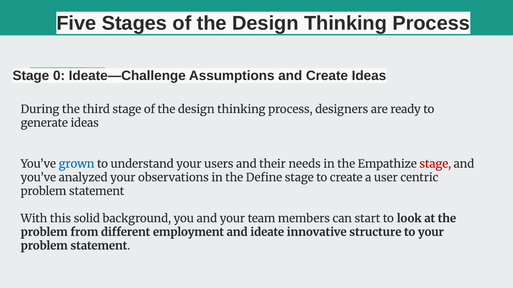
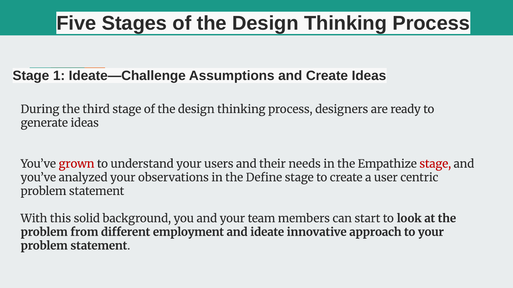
0: 0 -> 1 (59, 76)
grown colour: blue -> red (77, 164)
structure: structure -> approach (375, 233)
